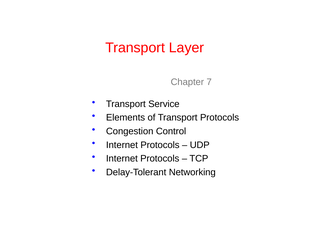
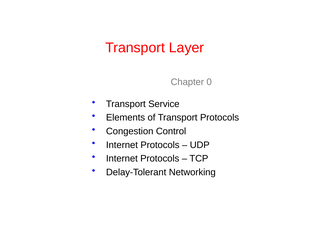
7: 7 -> 0 (209, 82)
